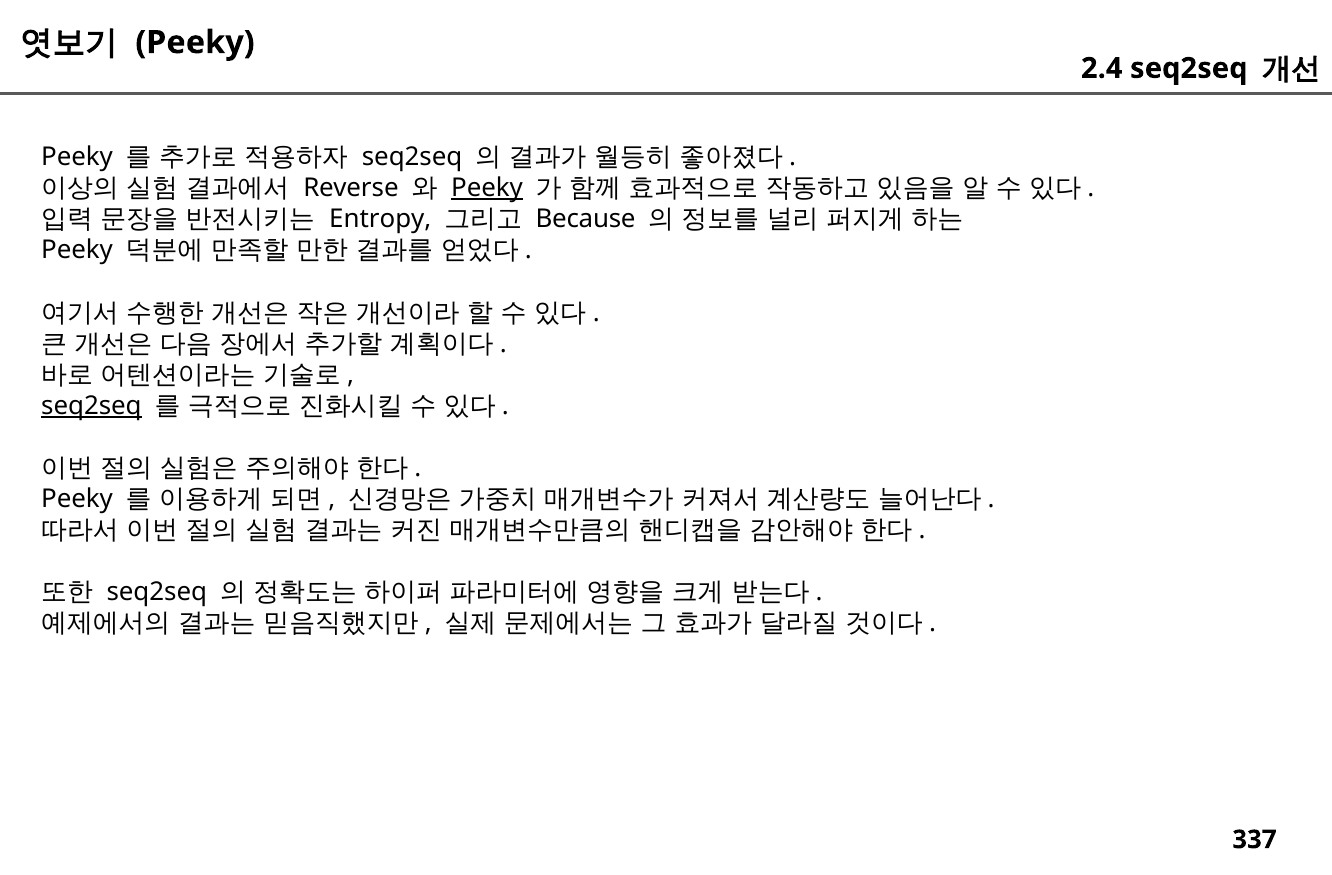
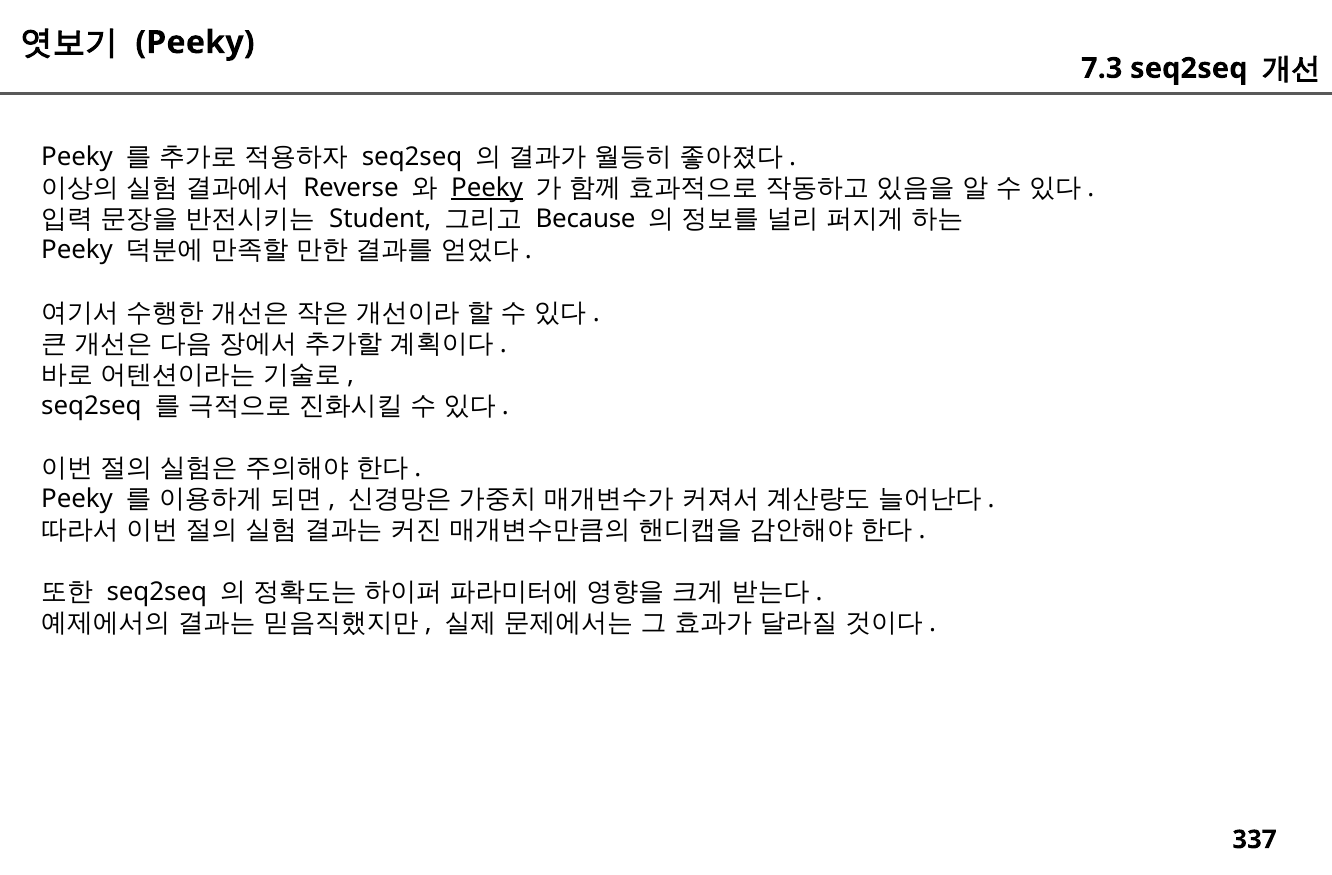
2.4: 2.4 -> 7.3 (1102, 68)
Entropy: Entropy -> Student (380, 219)
seq2seq underline: present -> none (91, 406)
